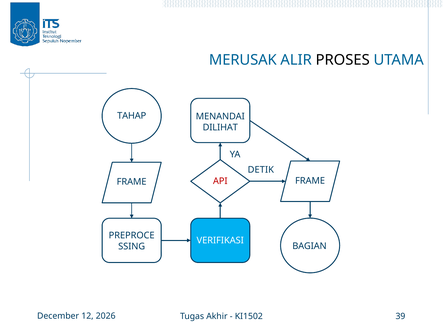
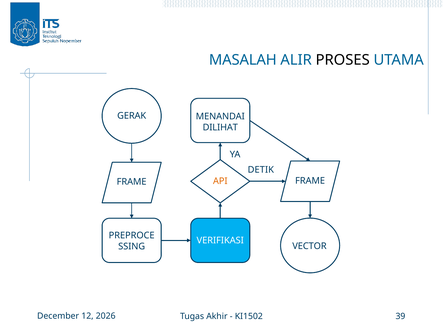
MERUSAK: MERUSAK -> MASALAH (243, 60)
TAHAP: TAHAP -> GERAK (132, 116)
API colour: red -> orange (220, 181)
BAGIAN: BAGIAN -> VECTOR (309, 246)
